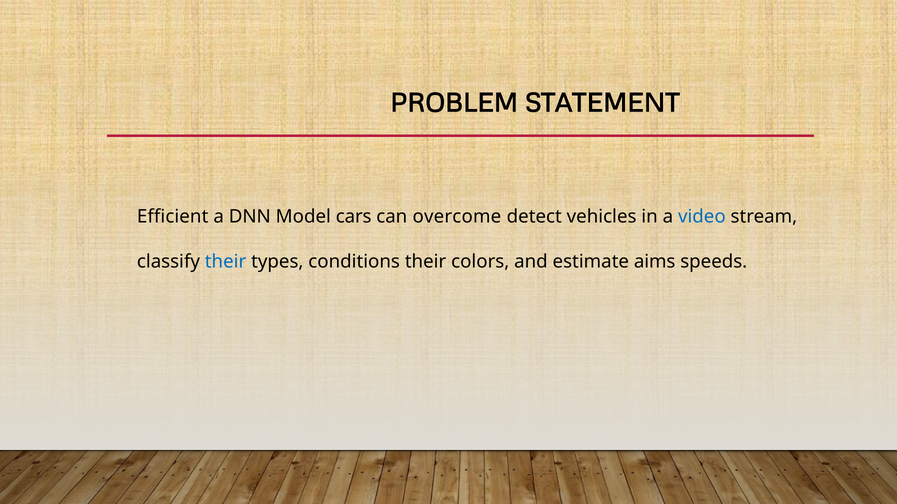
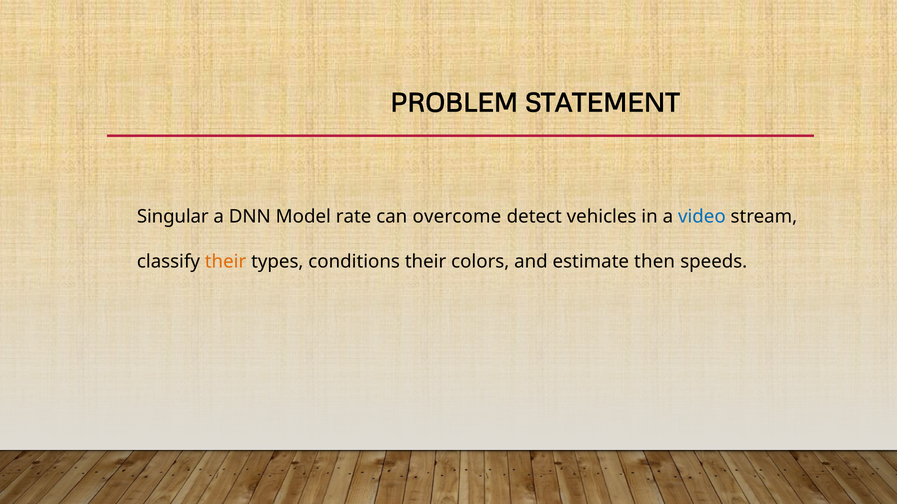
Efficient: Efficient -> Singular (173, 217)
cars: cars -> rate (354, 217)
their colour: blue -> orange (226, 262)
aims: aims -> then (655, 262)
